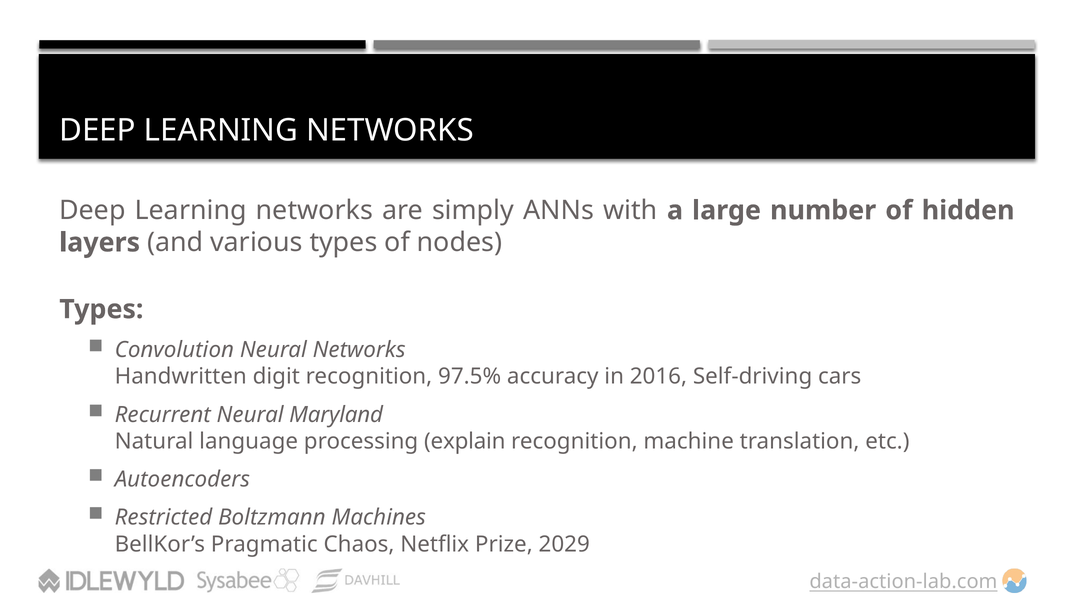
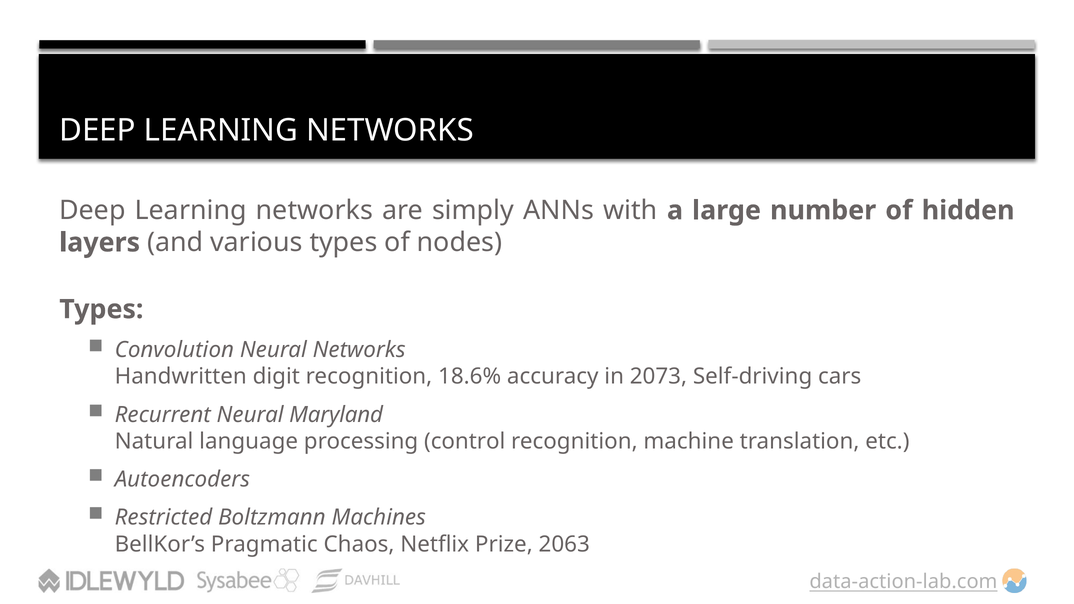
97.5%: 97.5% -> 18.6% (470, 377)
2016: 2016 -> 2073 (658, 377)
explain: explain -> control (465, 442)
2029: 2029 -> 2063 (564, 545)
